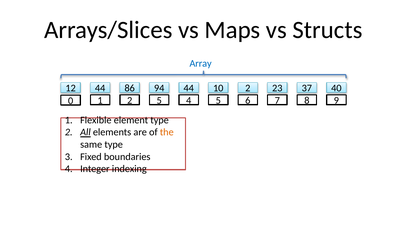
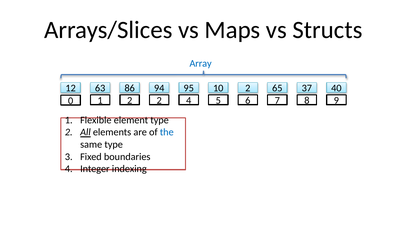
12 44: 44 -> 63 (100, 88)
94 44: 44 -> 95 (189, 88)
23: 23 -> 65 (277, 88)
2 5: 5 -> 2 (159, 100)
the colour: orange -> blue (167, 132)
